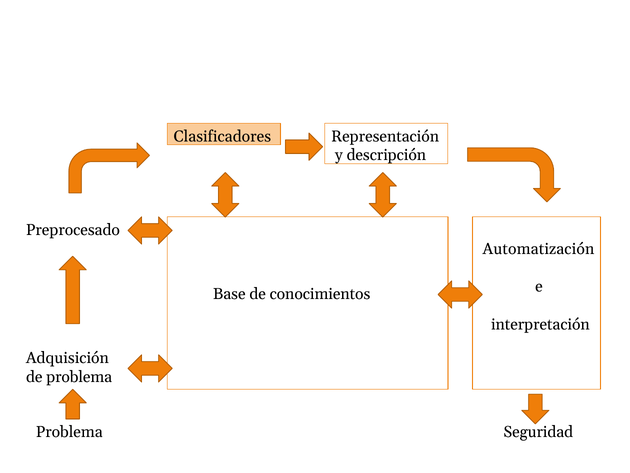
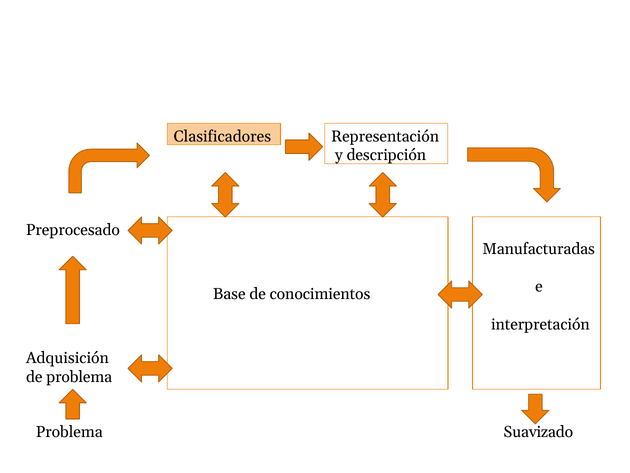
Automatización: Automatización -> Manufacturadas (539, 249)
Seguridad: Seguridad -> Suavizado (538, 432)
